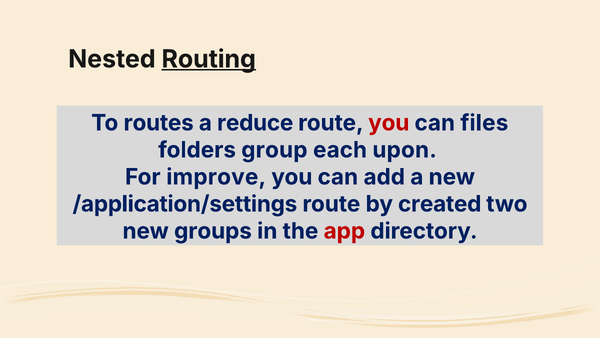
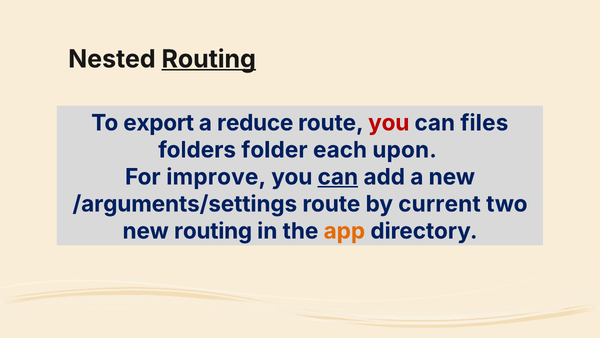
routes: routes -> export (159, 123)
group: group -> folder (274, 150)
can underline: none -> present (338, 177)
/application/settings: /application/settings -> /arguments/settings (185, 204)
created: created -> current (439, 204)
new groups: groups -> routing (213, 231)
app colour: red -> orange (344, 231)
